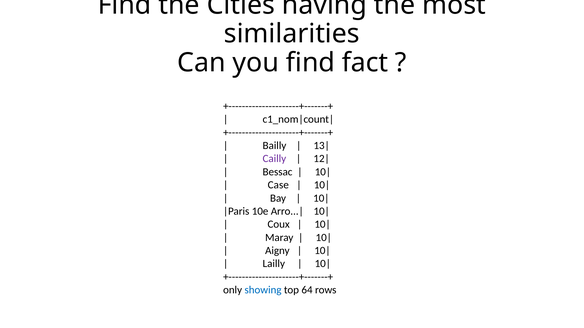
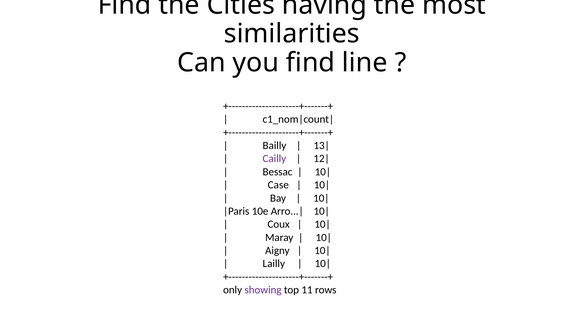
fact: fact -> line (365, 63)
showing colour: blue -> purple (263, 290)
64: 64 -> 11 (307, 290)
